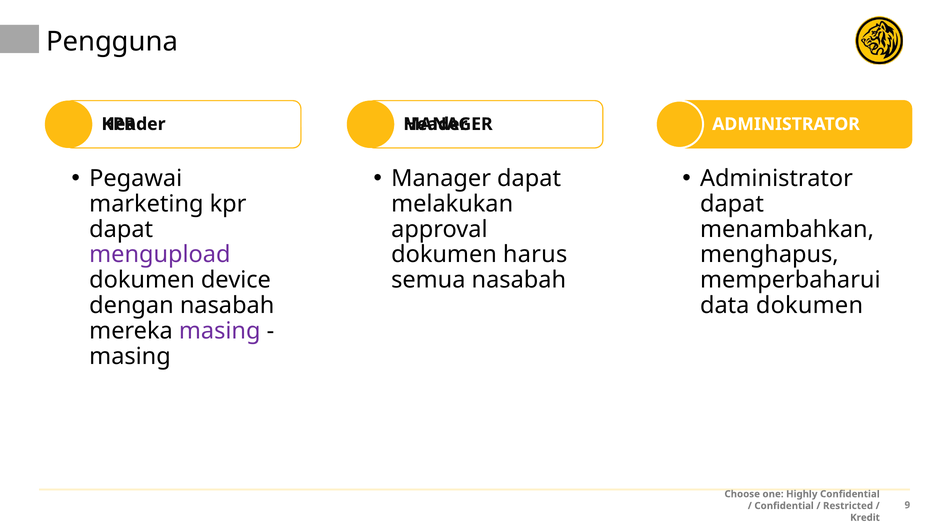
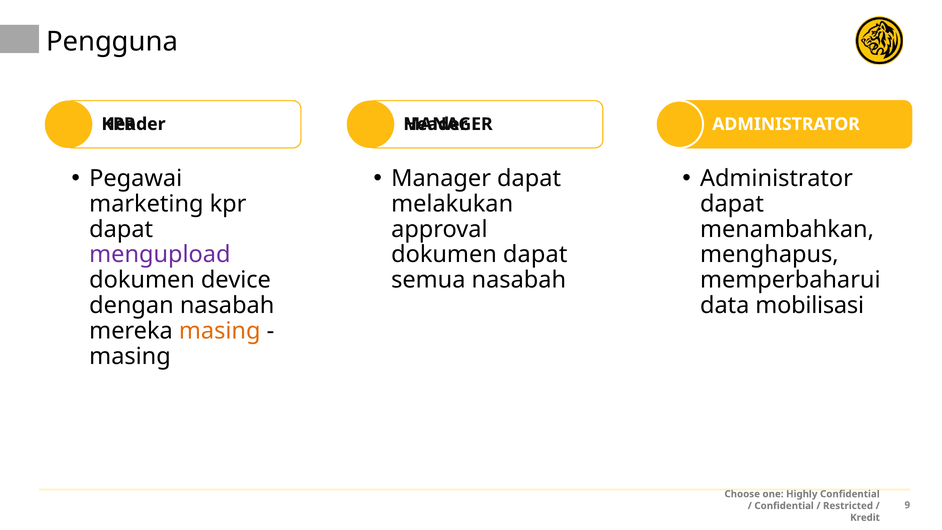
dokumen harus: harus -> dapat (535, 255)
data dokumen: dokumen -> mobilisasi (810, 305)
masing colour: purple -> orange (220, 331)
